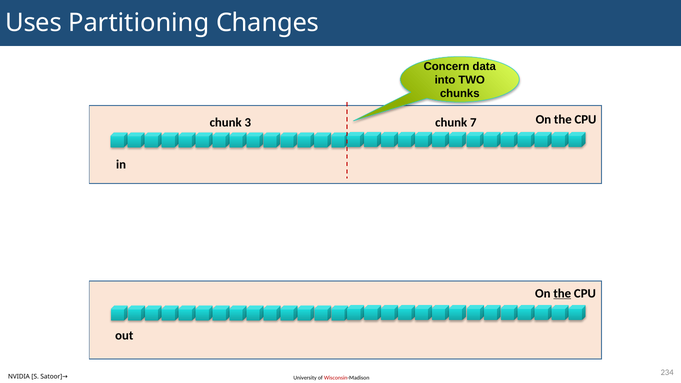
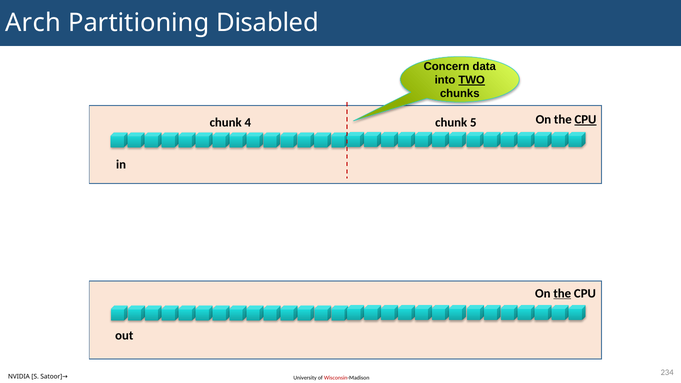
Uses: Uses -> Arch (33, 23)
Changes: Changes -> Disabled (267, 23)
TWO underline: none -> present (472, 80)
CPU underline: none -> present (585, 119)
3: 3 -> 4 (248, 122)
7: 7 -> 5 (473, 122)
